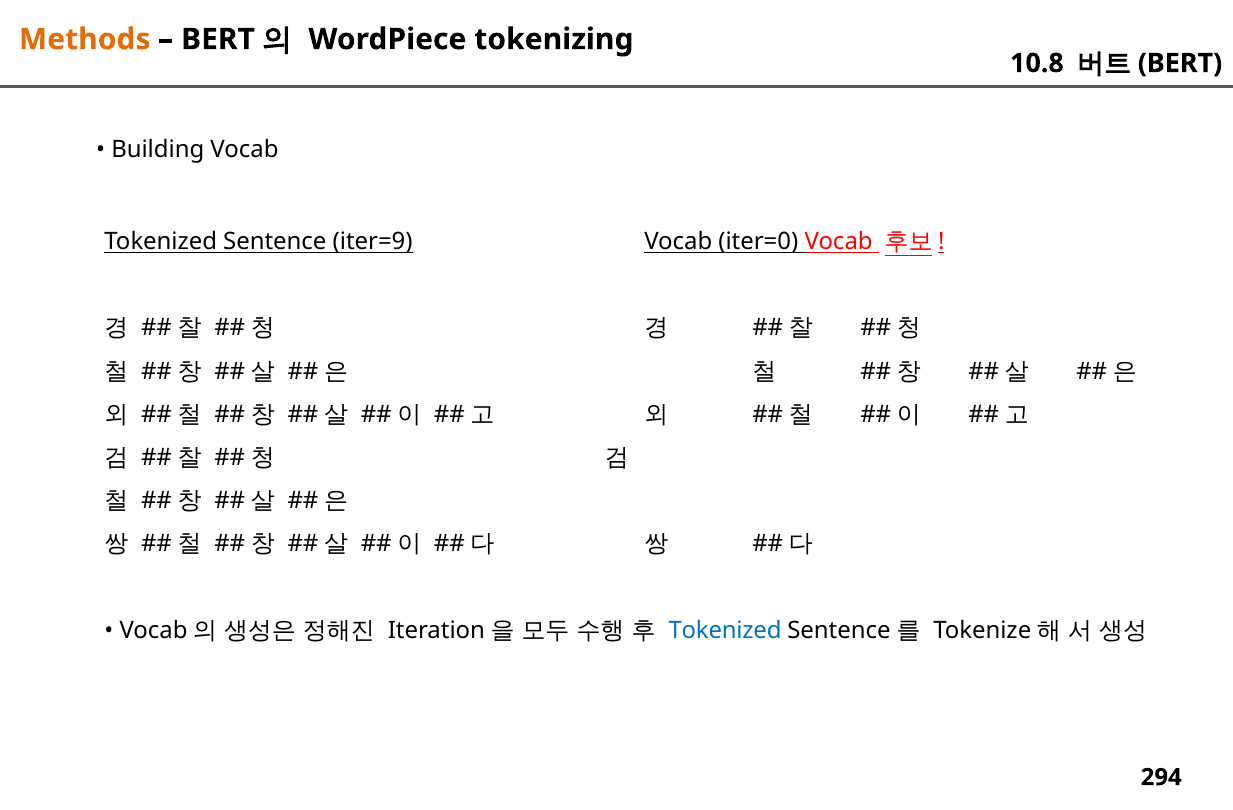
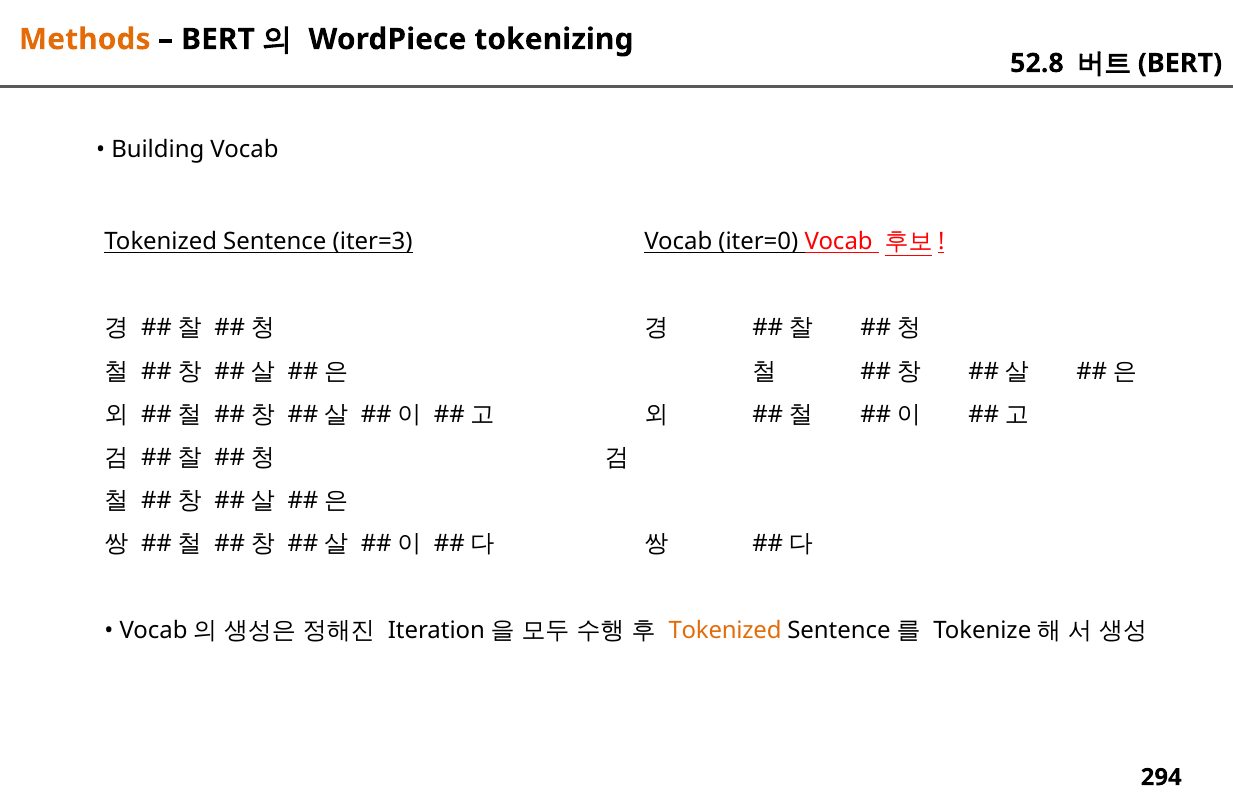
10.8: 10.8 -> 52.8 (1037, 63)
iter=9: iter=9 -> iter=3 (373, 242)
Tokenized colour: blue -> orange (725, 630)
